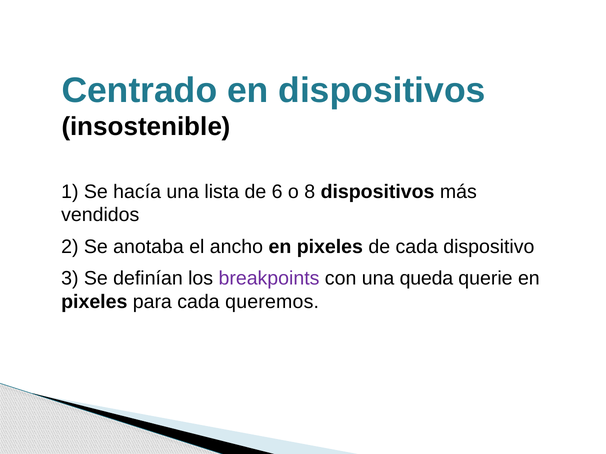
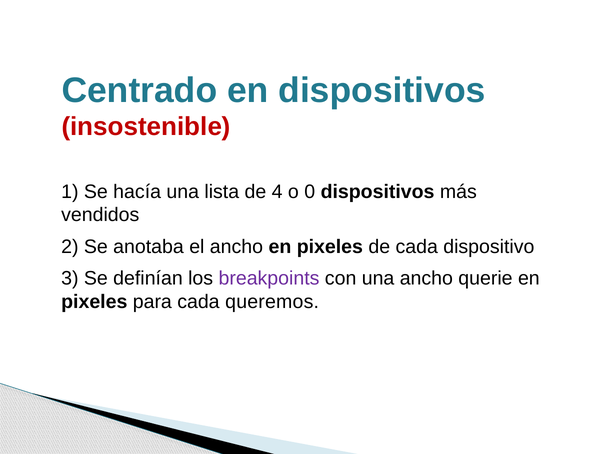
insostenible colour: black -> red (146, 127)
6: 6 -> 4 (277, 192)
8: 8 -> 0 (310, 192)
una queda: queda -> ancho (426, 279)
